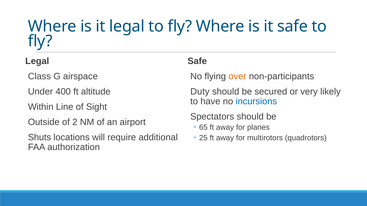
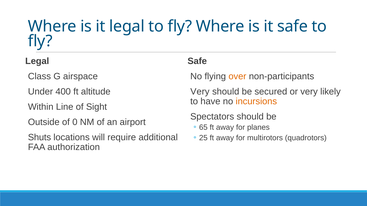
Duty: Duty -> Very (200, 92)
incursions colour: blue -> orange (256, 102)
2: 2 -> 0 (75, 122)
